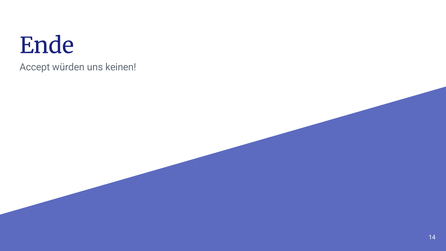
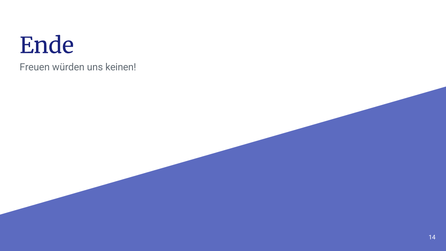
Accept: Accept -> Freuen (35, 67)
